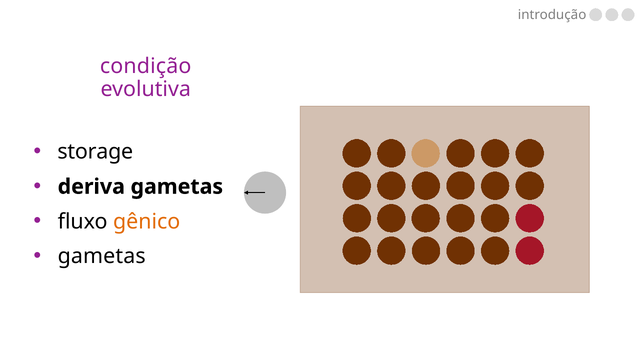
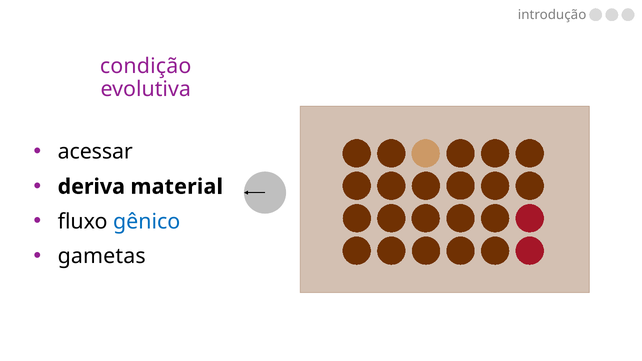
storage: storage -> acessar (95, 152)
deriva gametas: gametas -> material (177, 187)
gênico colour: orange -> blue (147, 222)
